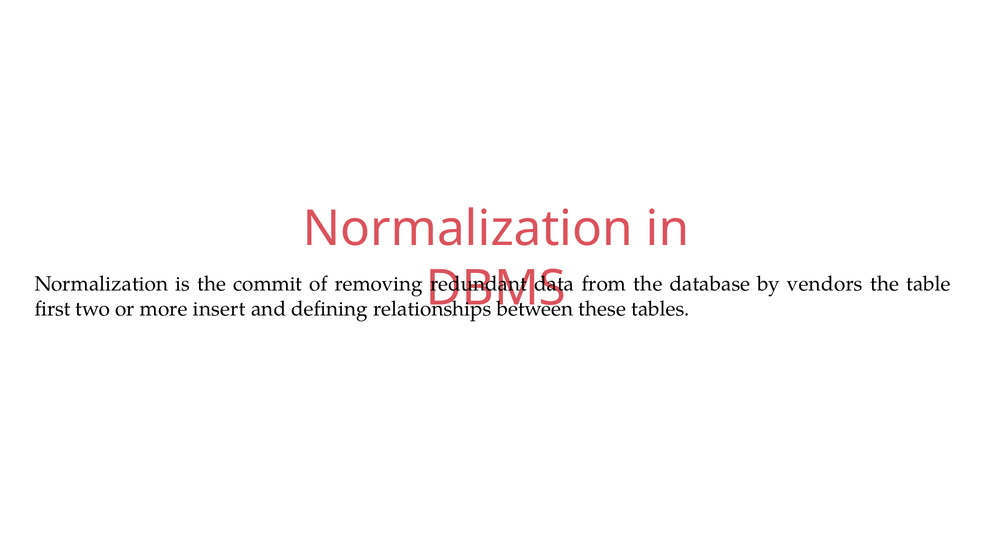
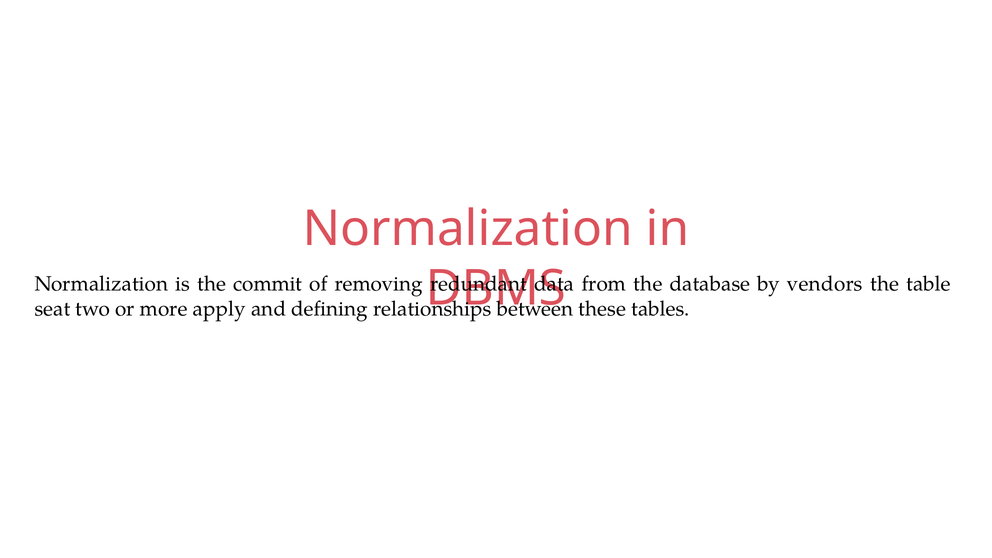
first: first -> seat (52, 309)
insert: insert -> apply (219, 309)
